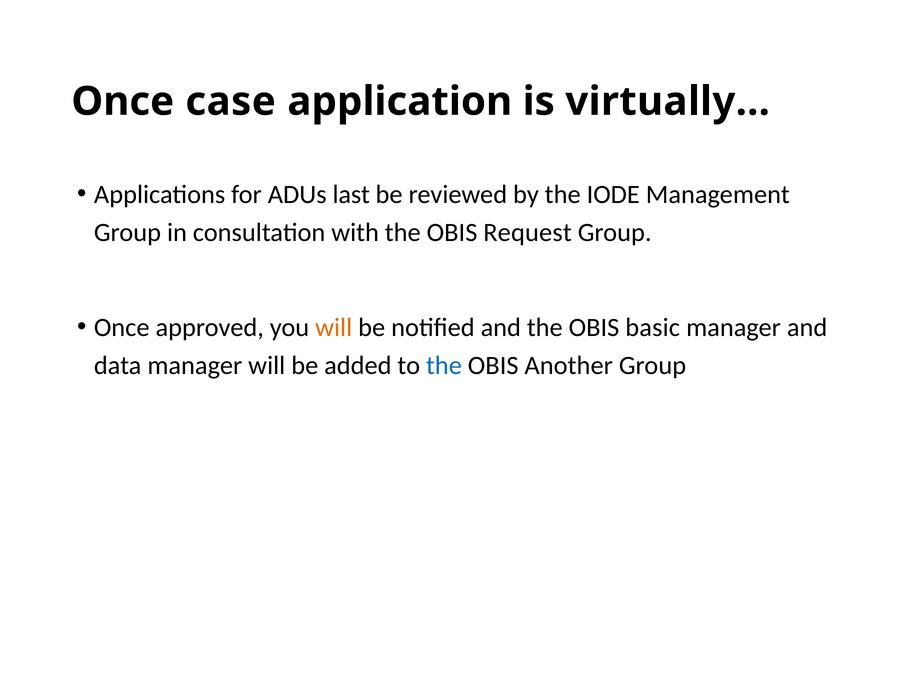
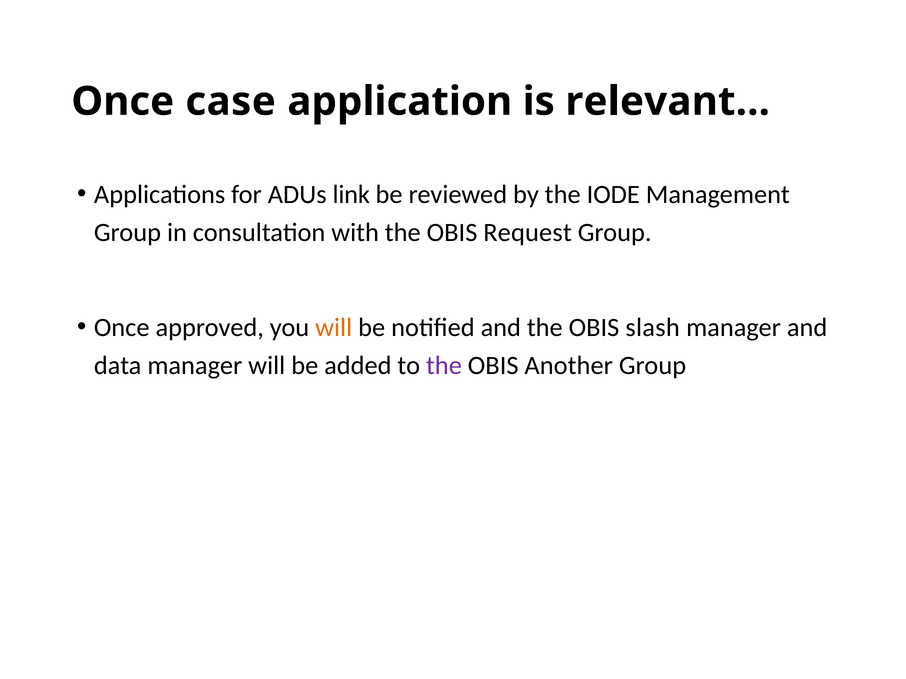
virtually…: virtually… -> relevant… (668, 102)
last: last -> link (351, 195)
basic: basic -> slash (653, 328)
the colour: blue -> purple (444, 366)
